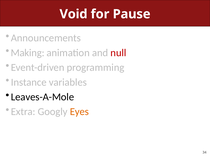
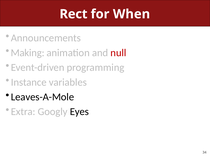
Void: Void -> Rect (73, 14)
Pause: Pause -> When (131, 14)
Eyes colour: orange -> black (79, 111)
